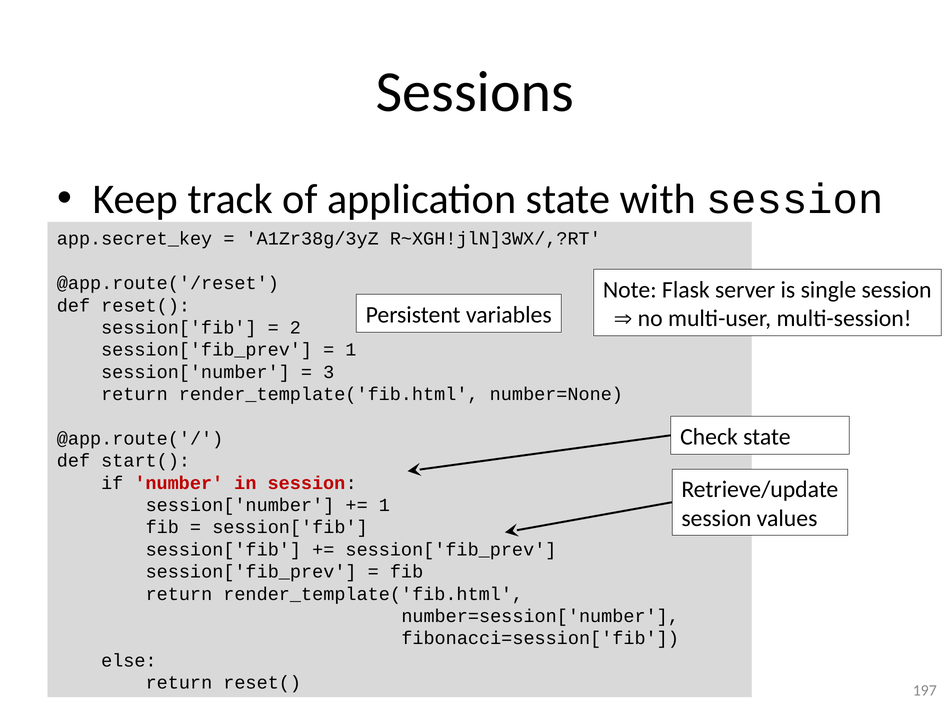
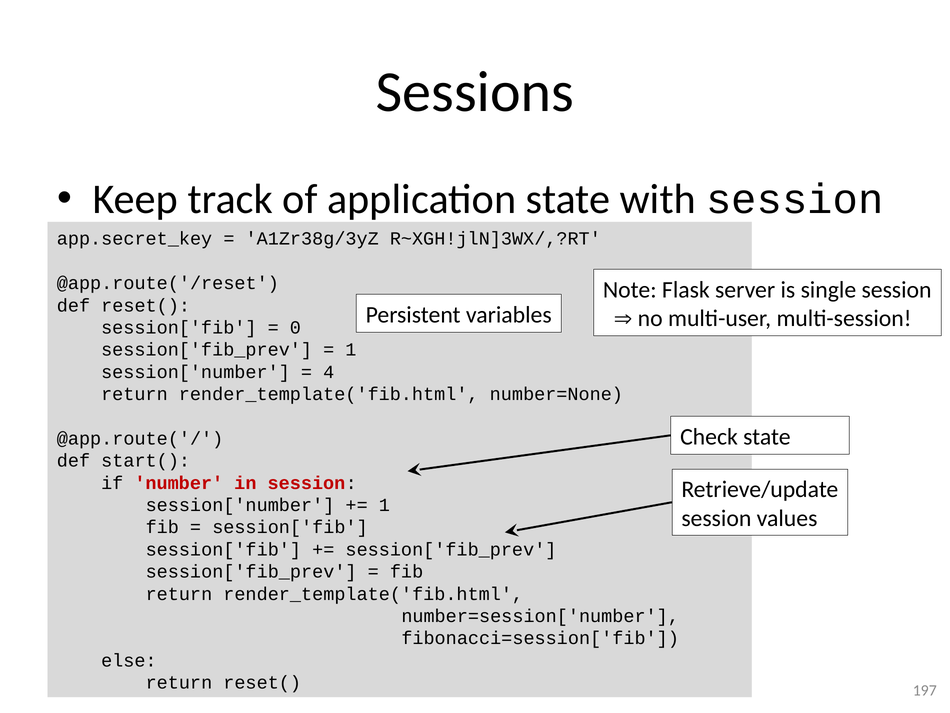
2: 2 -> 0 (295, 327)
3: 3 -> 4 (329, 372)
